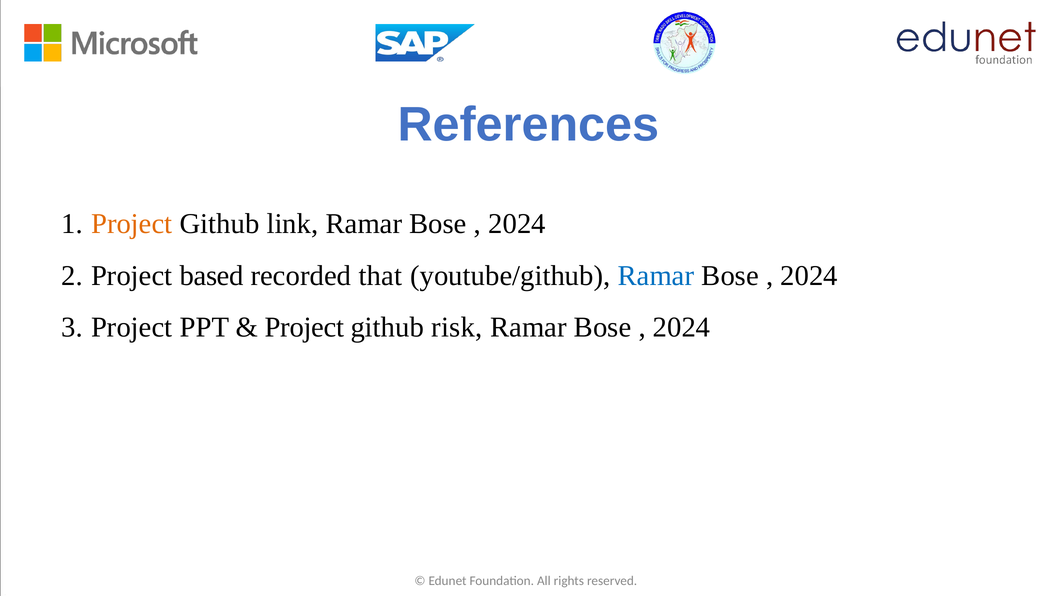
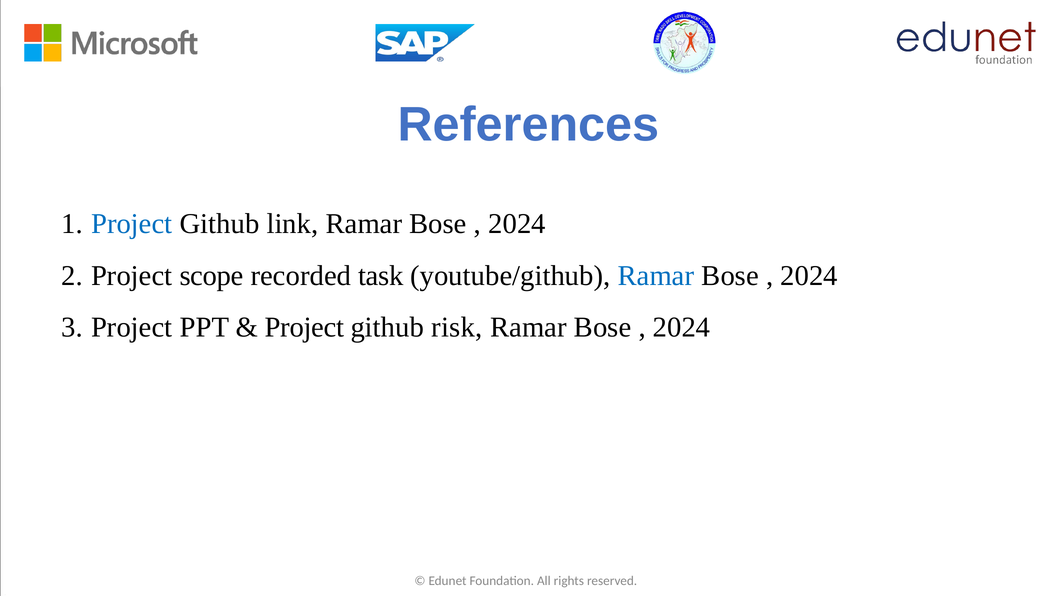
Project colour: orange -> blue (132, 224)
based: based -> scope (212, 276)
that: that -> task (381, 276)
